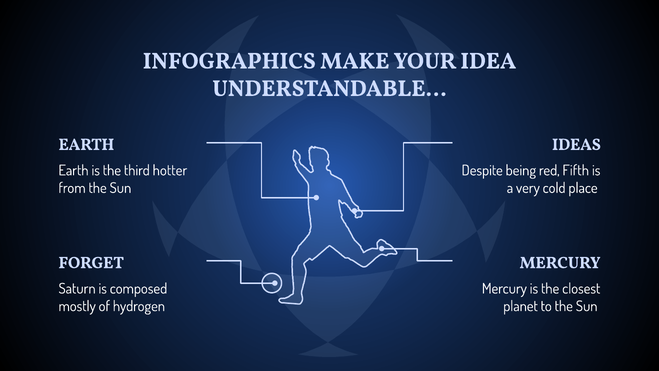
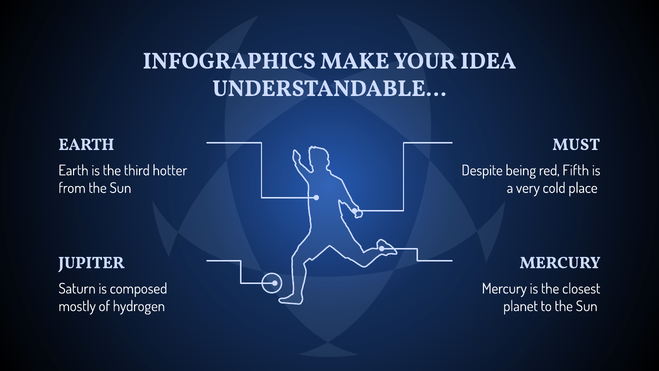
IDEAS: IDEAS -> MUST (576, 144)
FORGET: FORGET -> JUPITER (91, 262)
